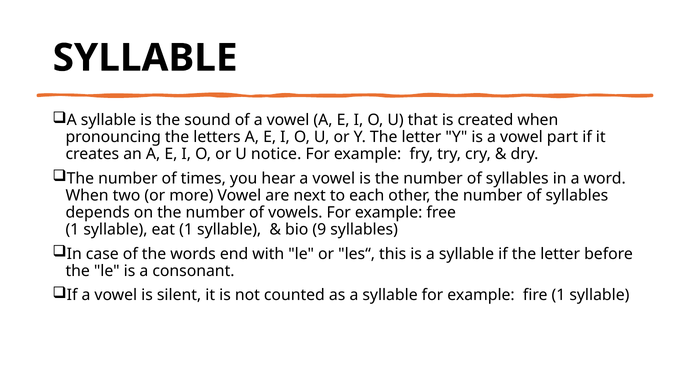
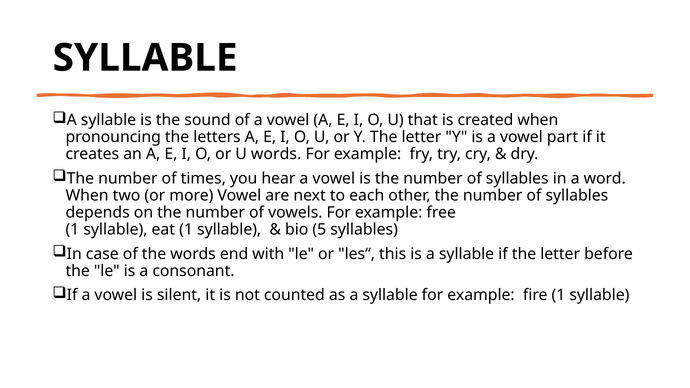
U notice: notice -> words (276, 154)
9: 9 -> 5 (319, 230)
